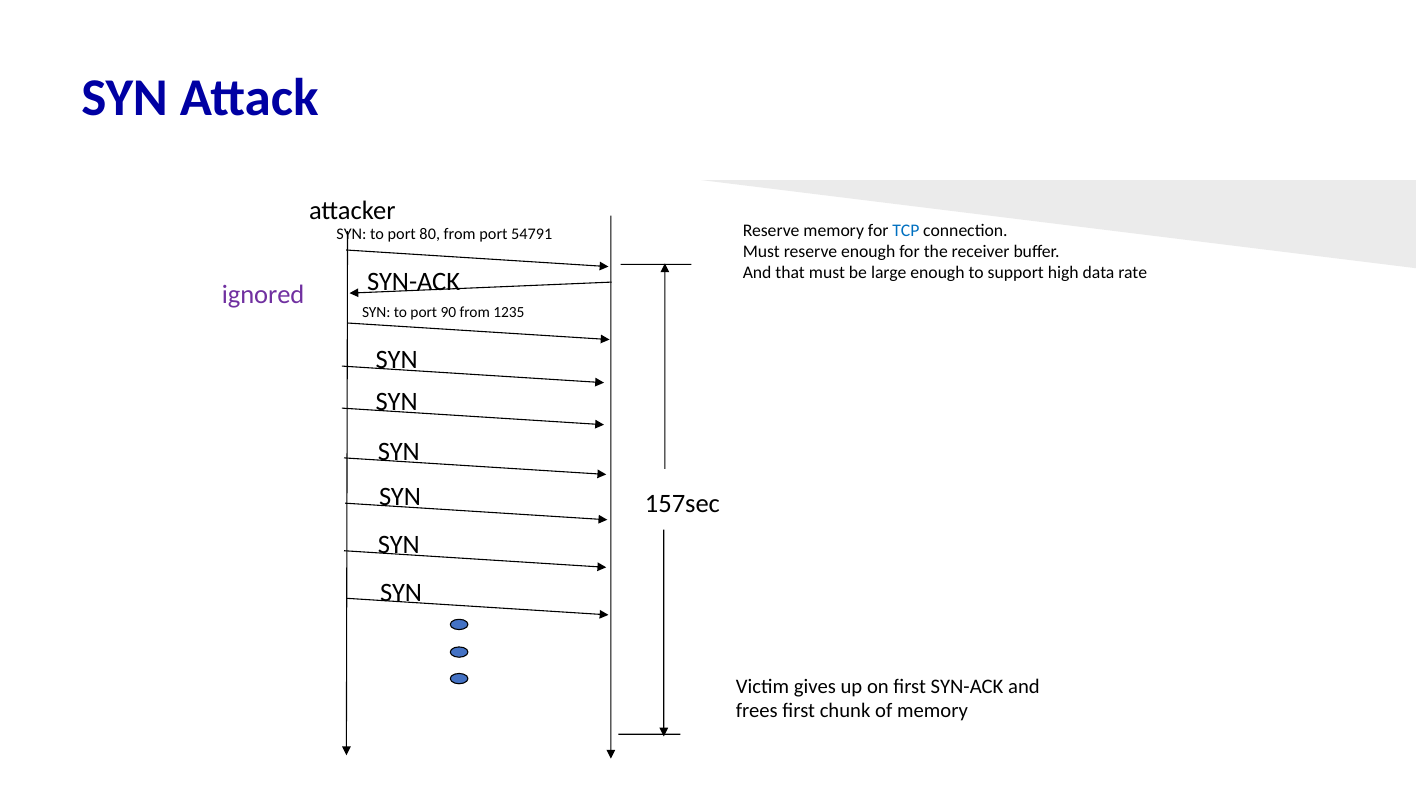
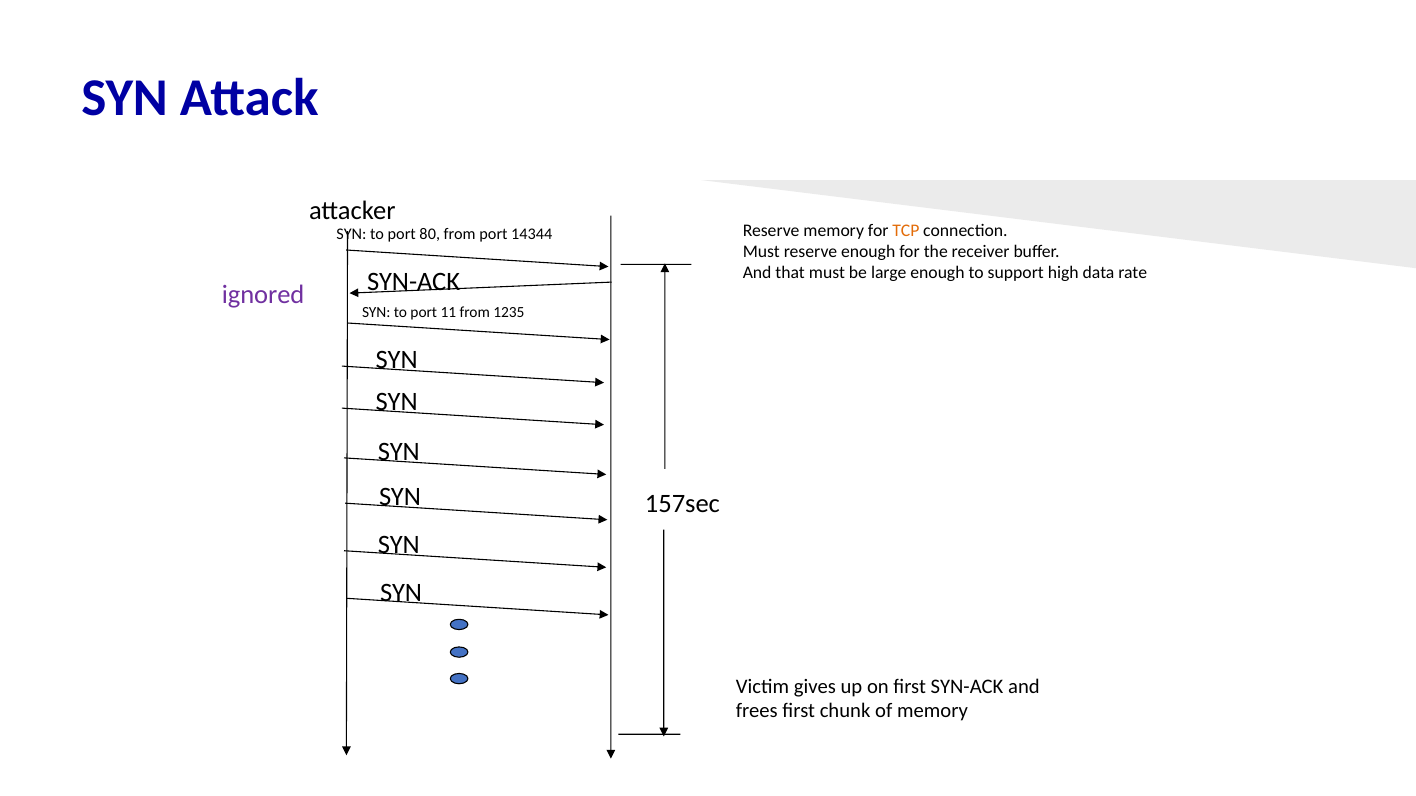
54791: 54791 -> 14344 (532, 235)
TCP colour: blue -> orange (906, 231)
90: 90 -> 11 (448, 313)
